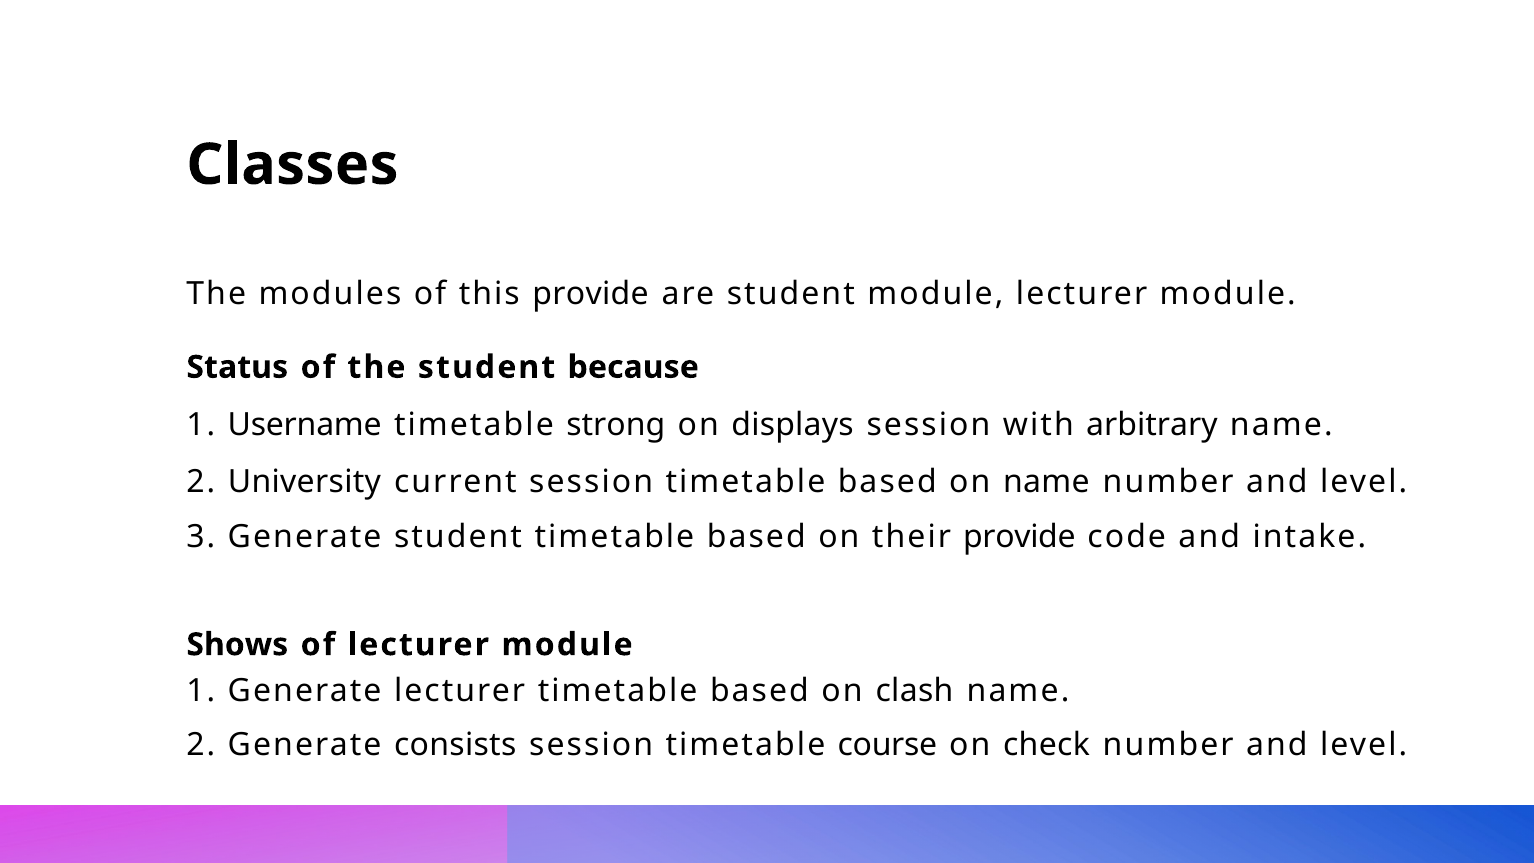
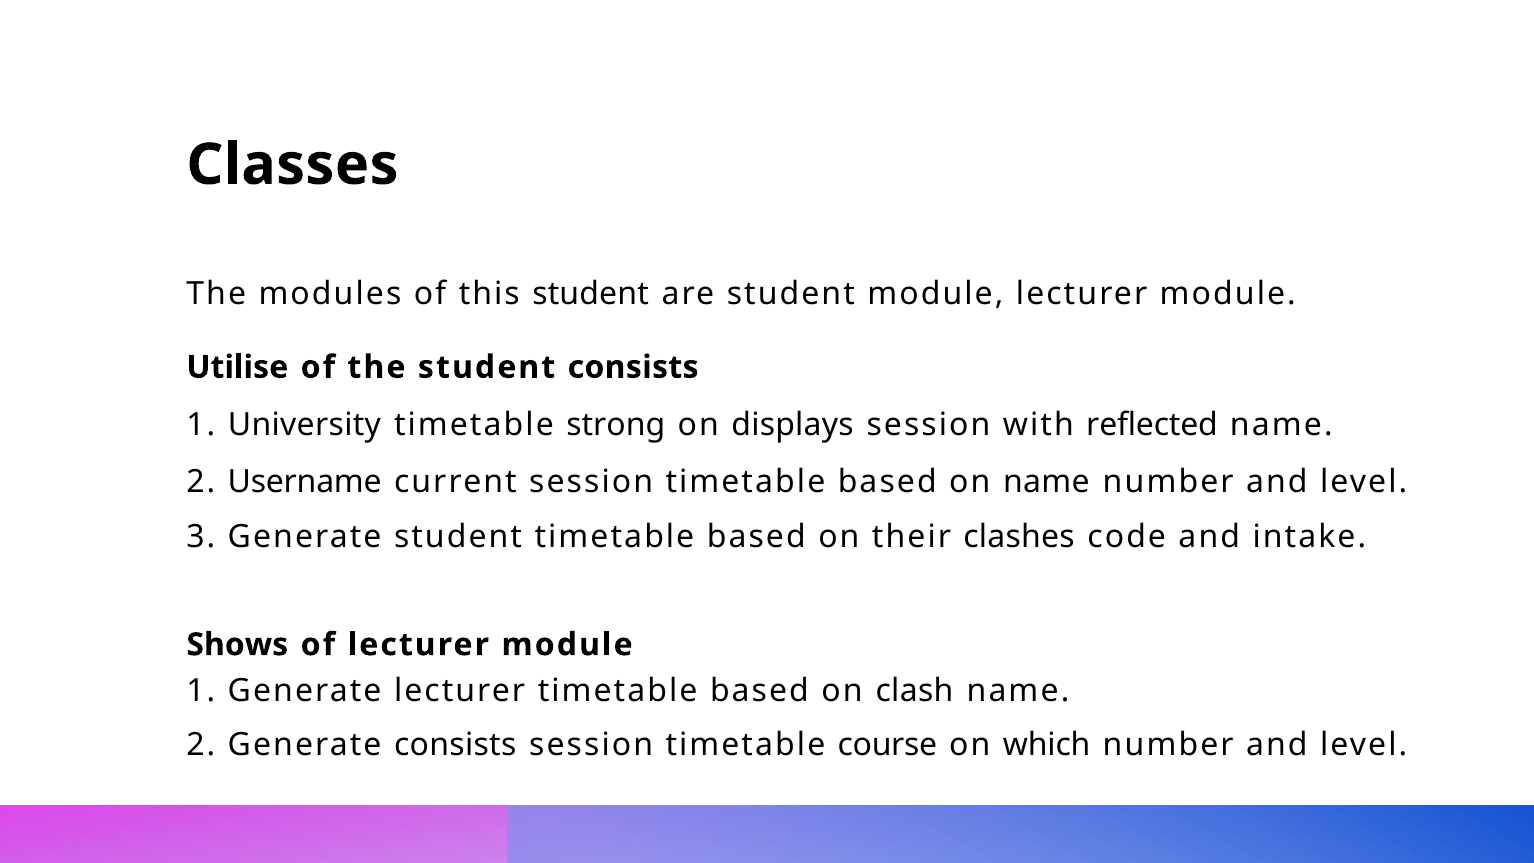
this provide: provide -> student (591, 294)
Status: Status -> Utilise (237, 367)
student because: because -> consists (633, 367)
Username: Username -> University (304, 425)
arbitrary: arbitrary -> reflected (1152, 425)
University: University -> Username (305, 482)
their provide: provide -> clashes (1019, 537)
check: check -> which (1047, 745)
